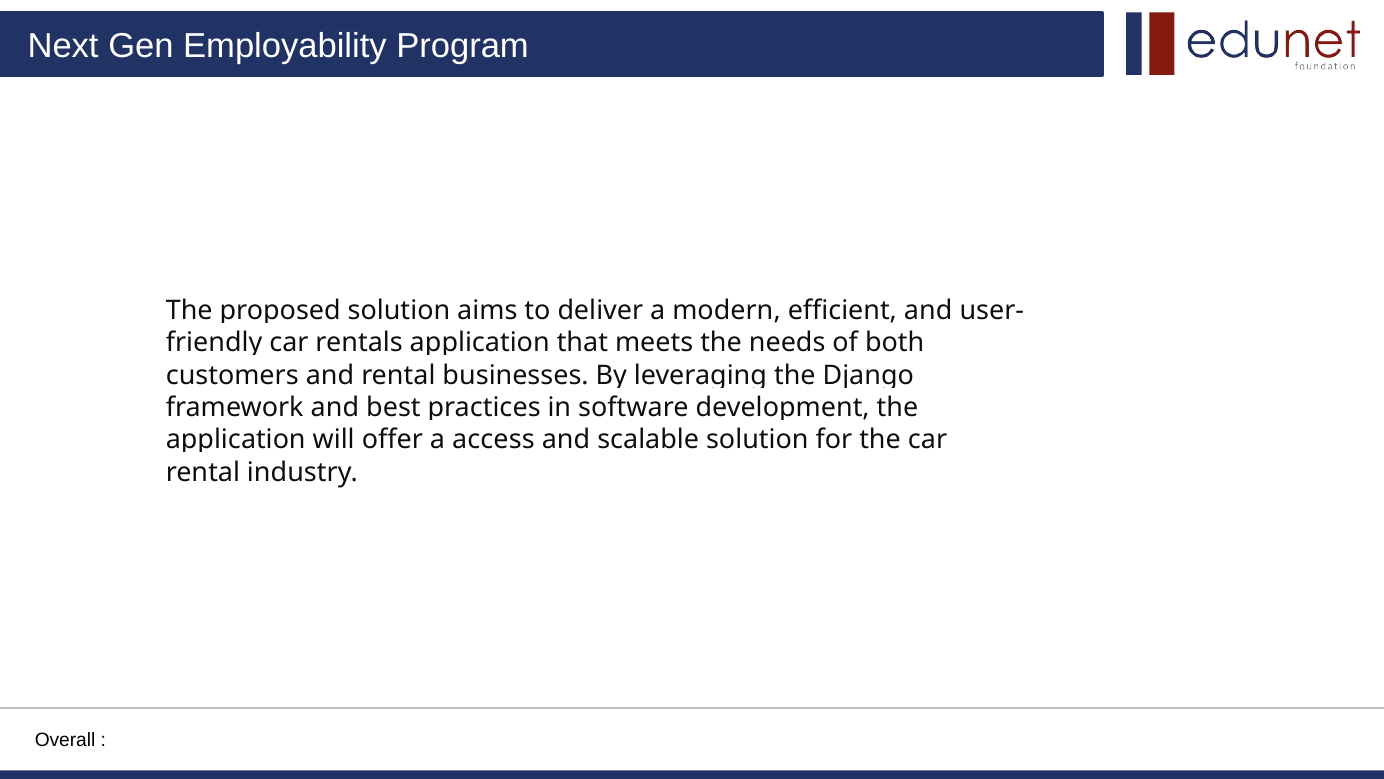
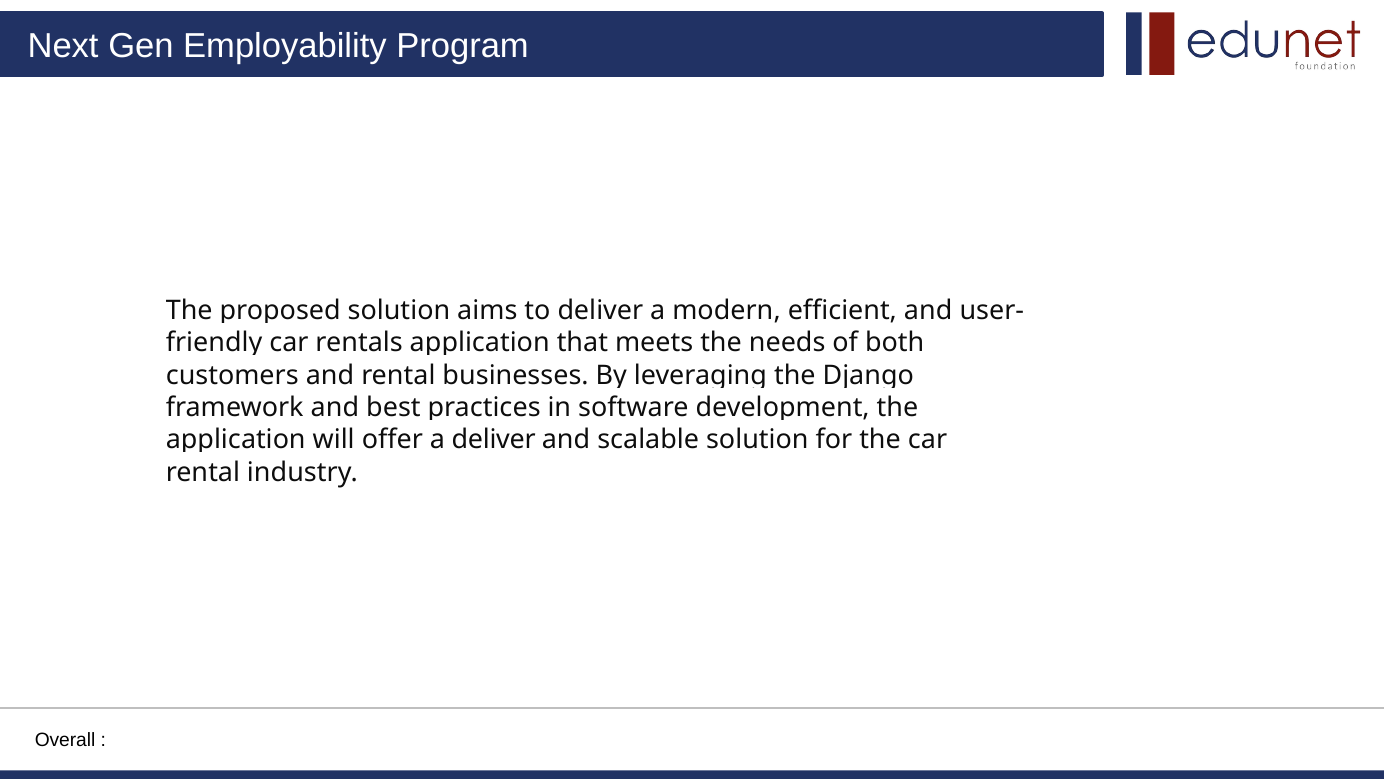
a access: access -> deliver (494, 440)
